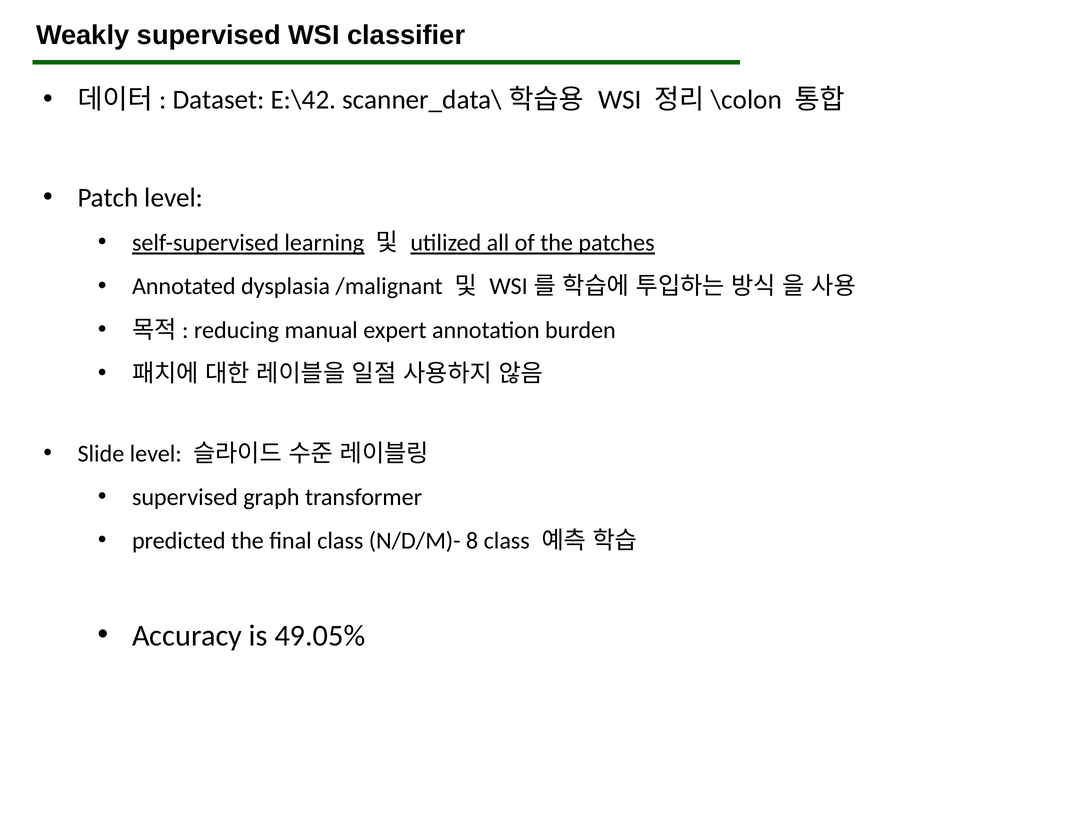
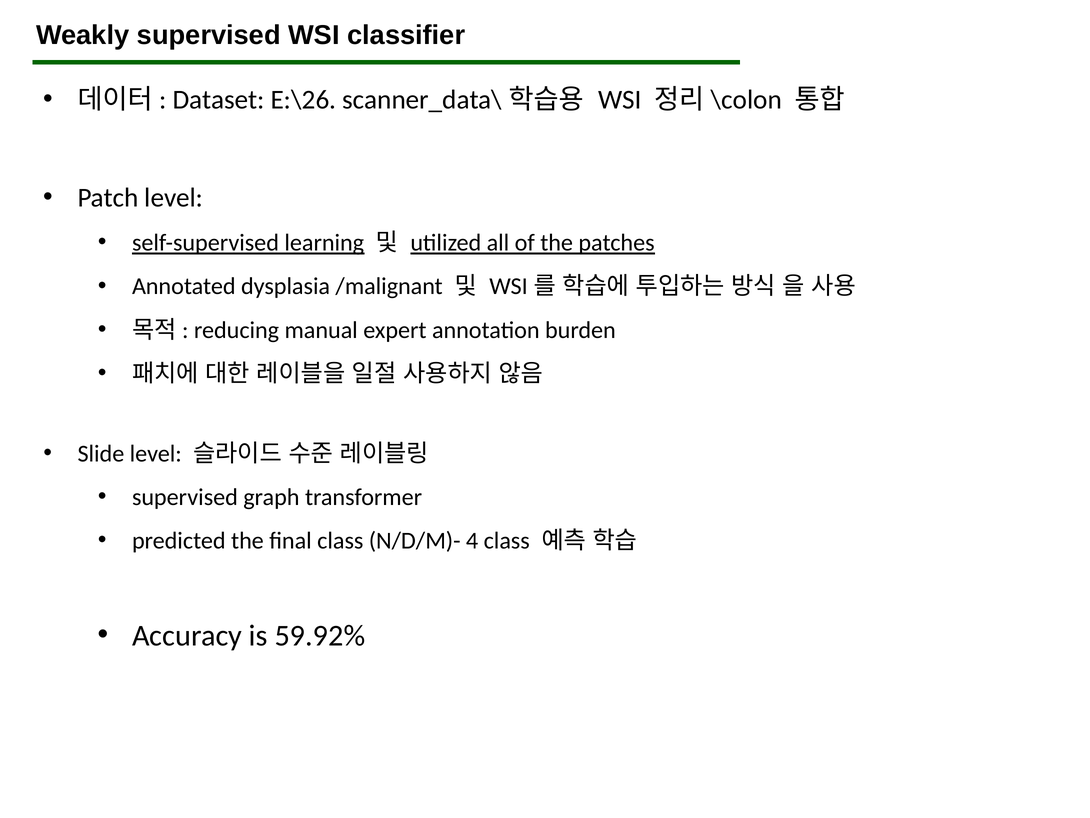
E:\42: E:\42 -> E:\26 (303, 99)
8: 8 -> 4 (472, 540)
49.05%: 49.05% -> 59.92% (320, 635)
